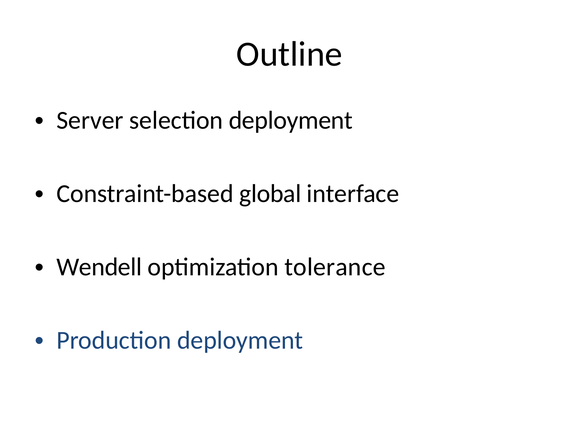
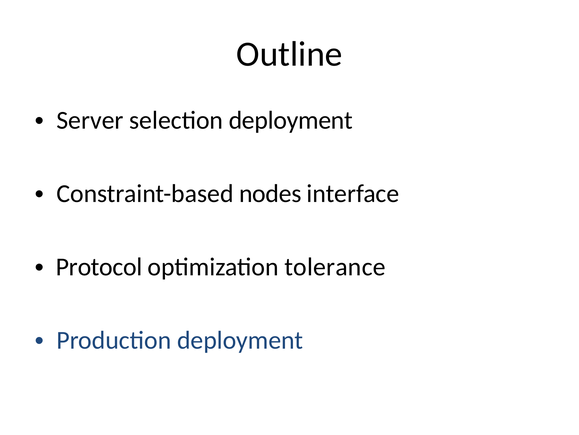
global: global -> nodes (270, 193)
Wendell: Wendell -> Protocol (99, 267)
